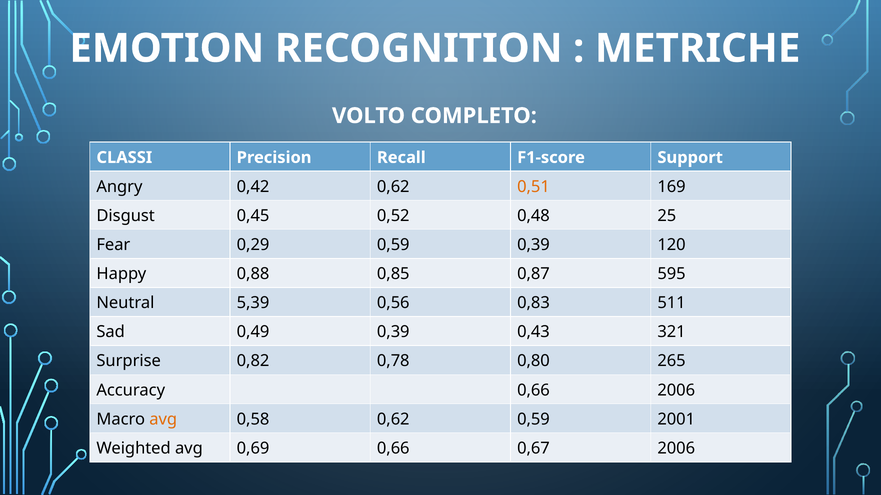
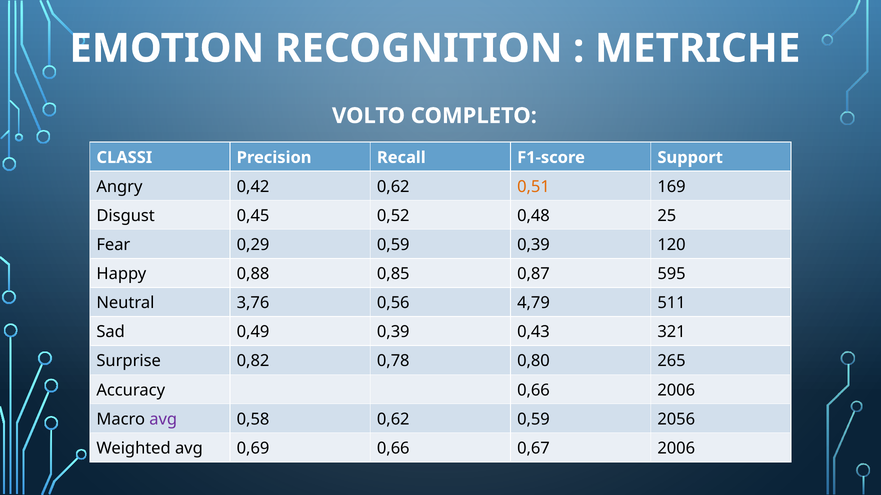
5,39: 5,39 -> 3,76 (253, 303)
0,83: 0,83 -> 4,79 (533, 303)
avg colour: orange -> purple (163, 420)
2001: 2001 -> 2056 (676, 420)
